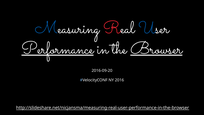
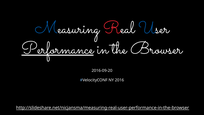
Browser underline: present -> none (156, 48)
